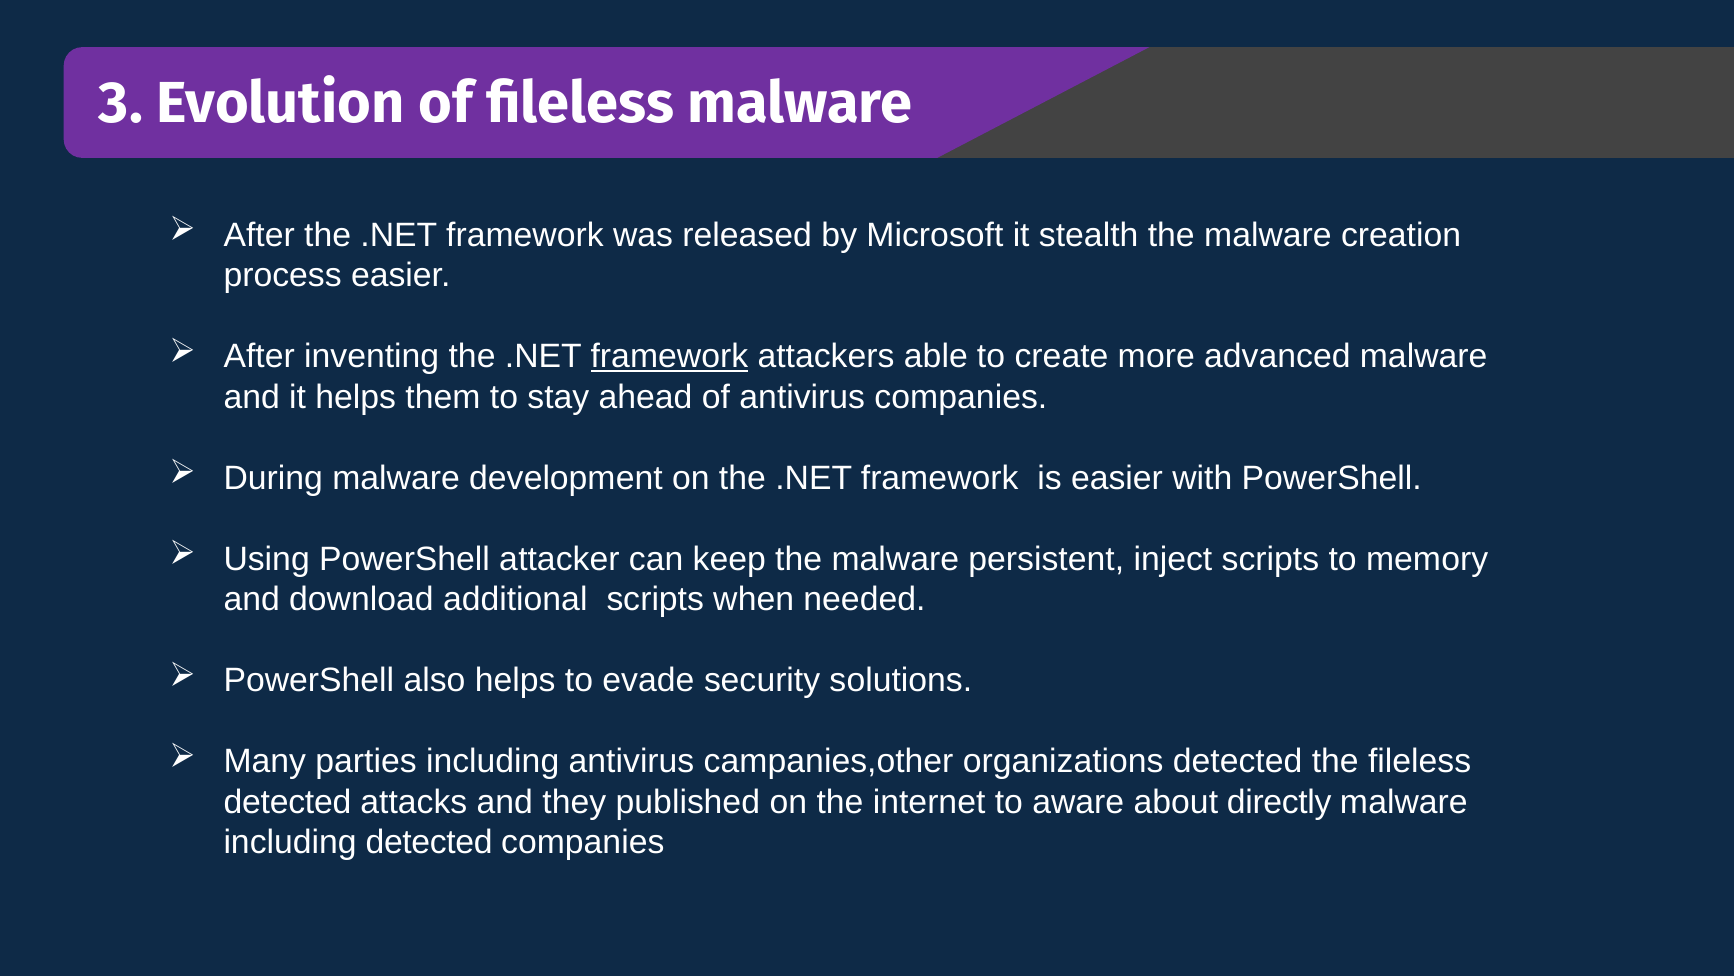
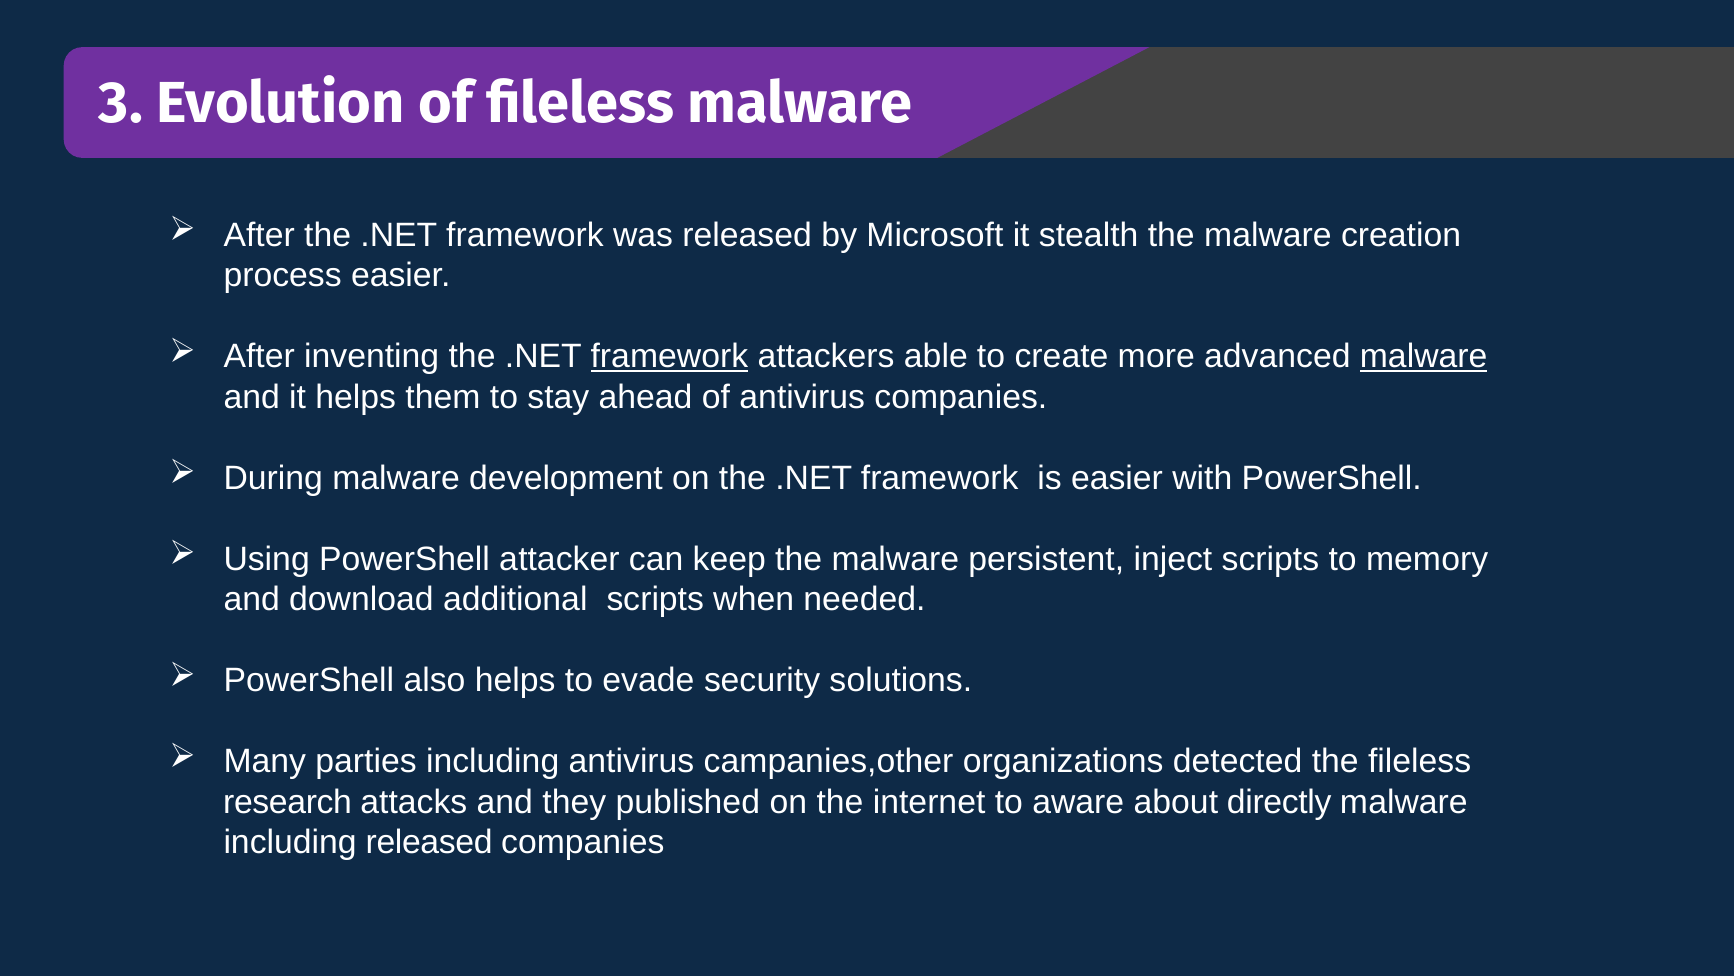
malware underline: none -> present (1424, 356)
detected: detected -> research (288, 802)
including detected: detected -> released (429, 842)
